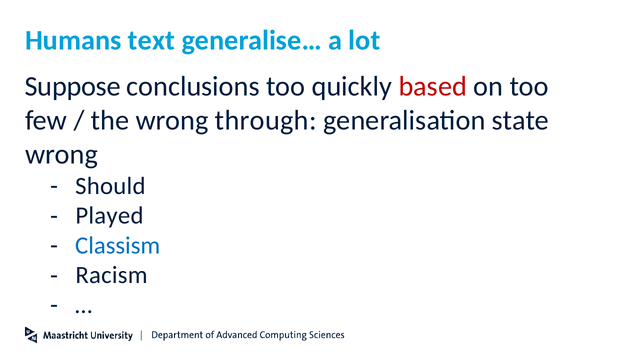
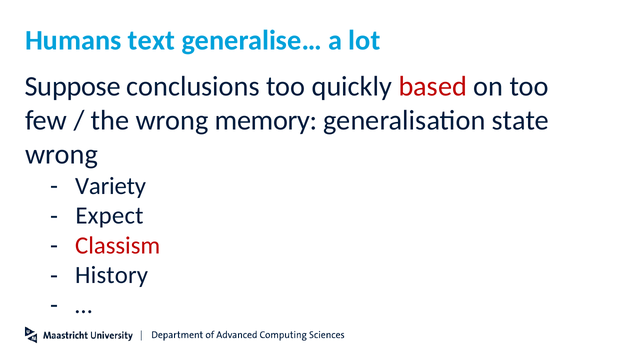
through: through -> memory (266, 121)
Should: Should -> Variety (111, 186)
Played: Played -> Expect (109, 216)
Classism colour: blue -> red (118, 246)
Racism: Racism -> History (112, 275)
